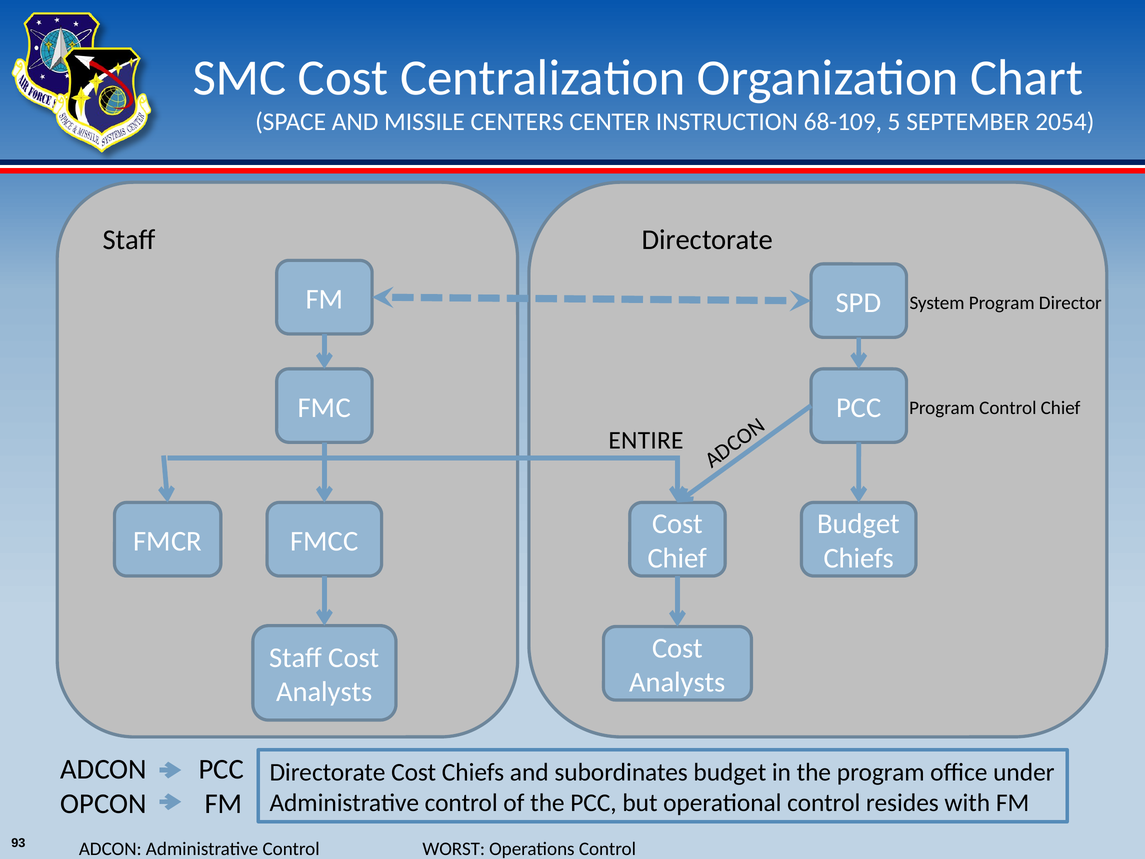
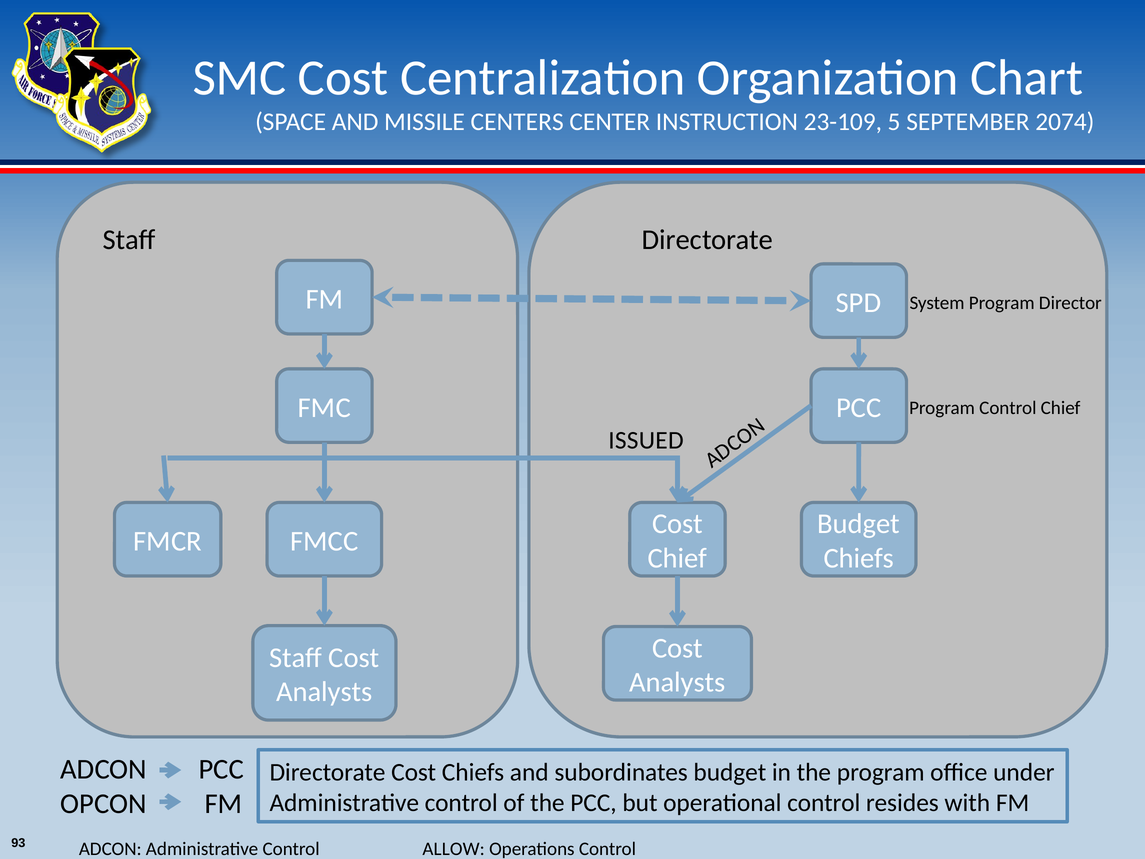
68-109: 68-109 -> 23-109 (843, 122)
2054: 2054 -> 2074 (1065, 122)
ENTIRE: ENTIRE -> ISSUED (646, 440)
WORST: WORST -> ALLOW (454, 848)
